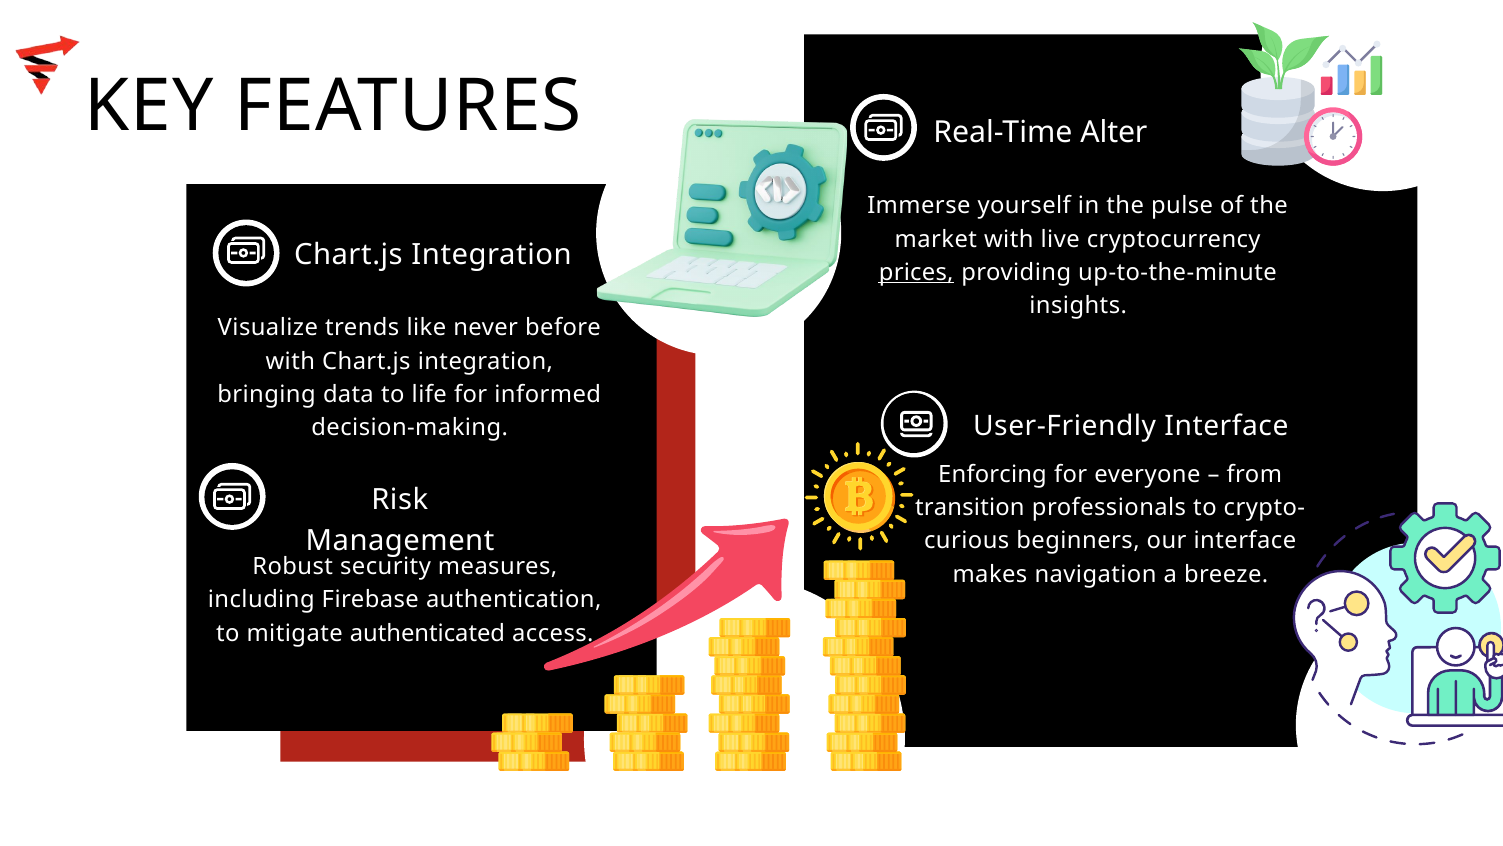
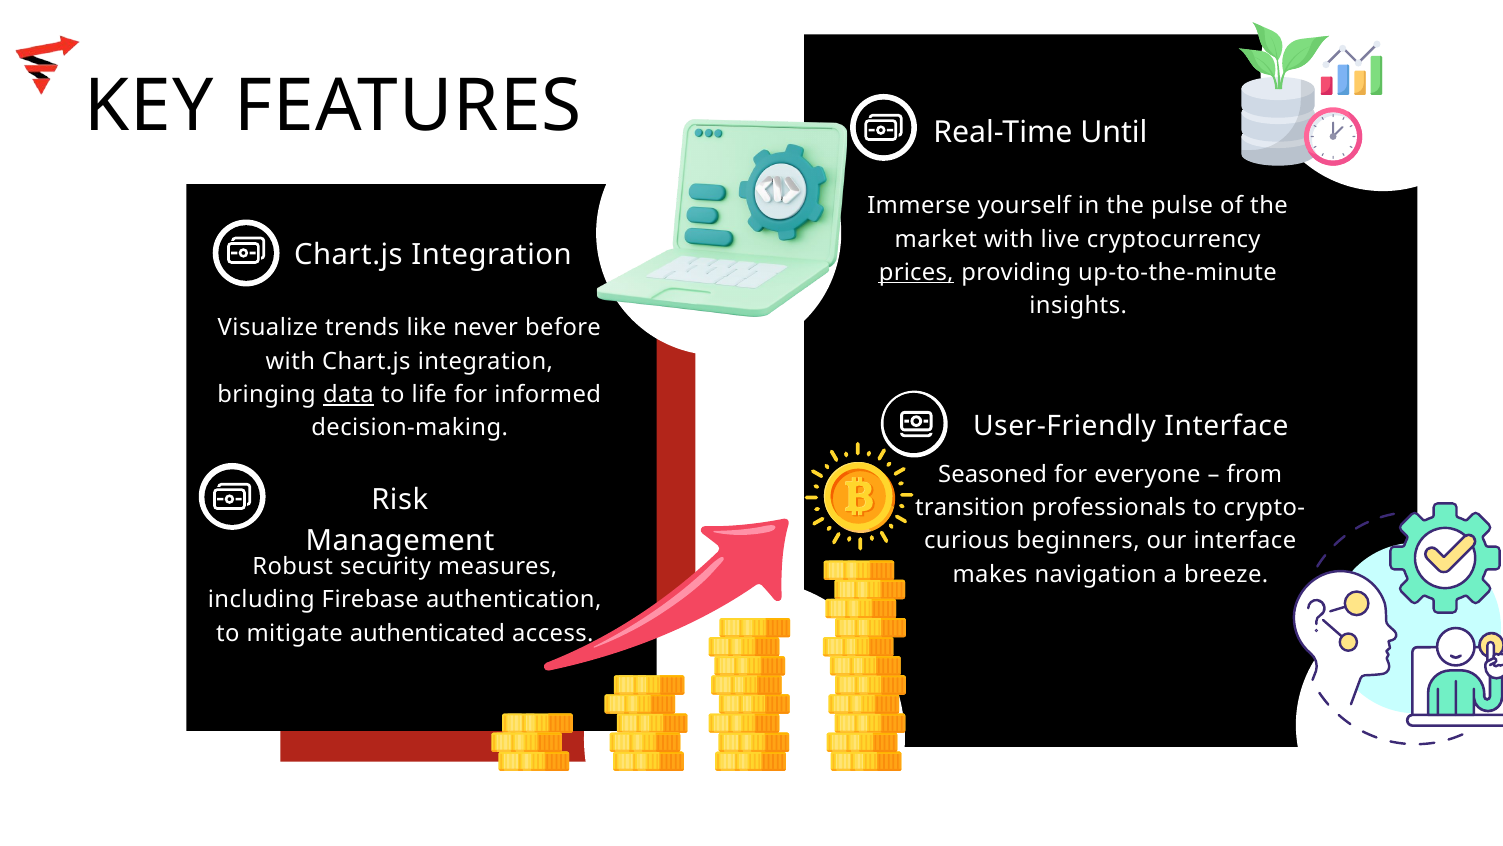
Alter: Alter -> Until (1114, 133)
data underline: none -> present (348, 394)
Enforcing: Enforcing -> Seasoned (993, 474)
